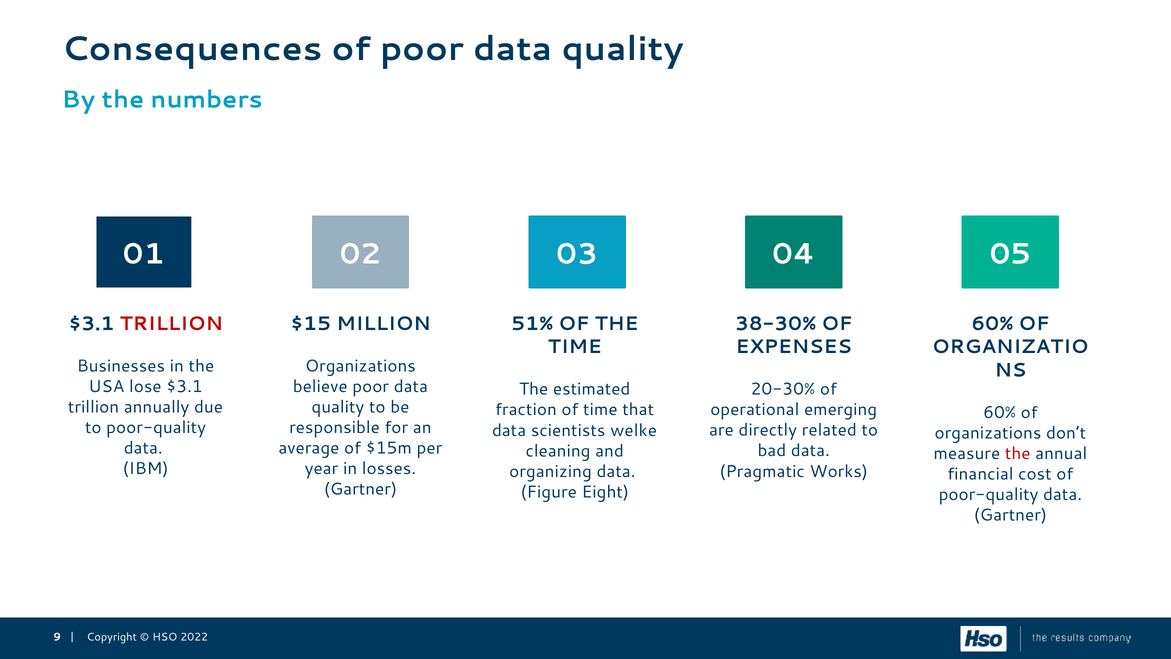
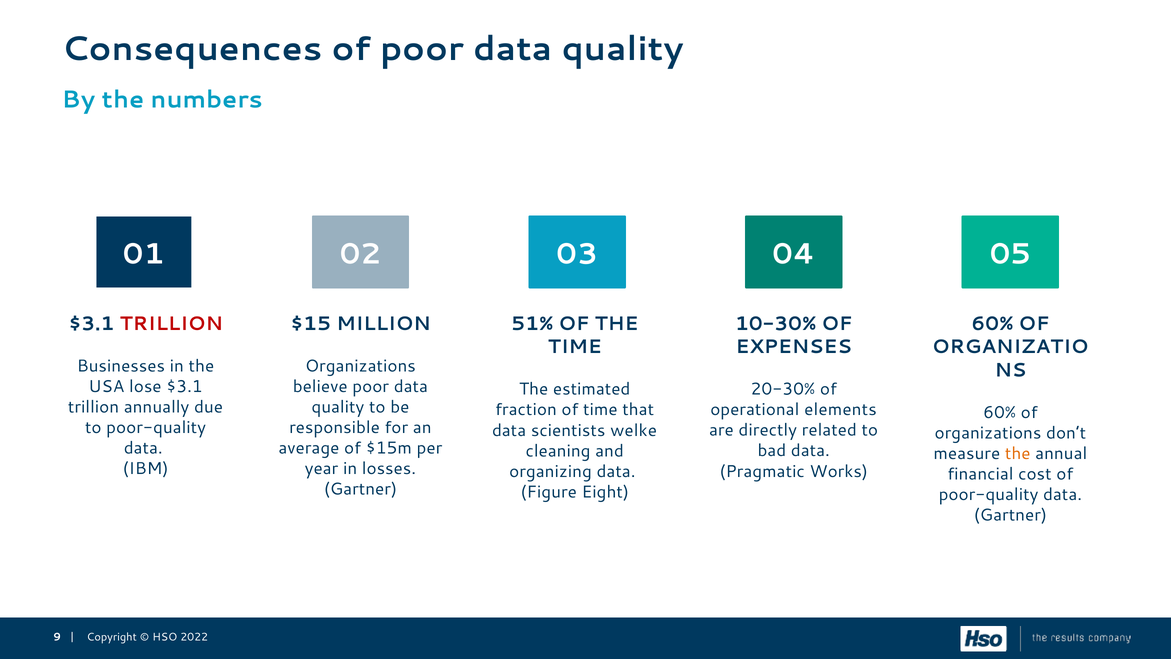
38-30%: 38-30% -> 10-30% (776, 323)
emerging: emerging -> elements (840, 410)
the colour: red -> orange (1018, 454)
